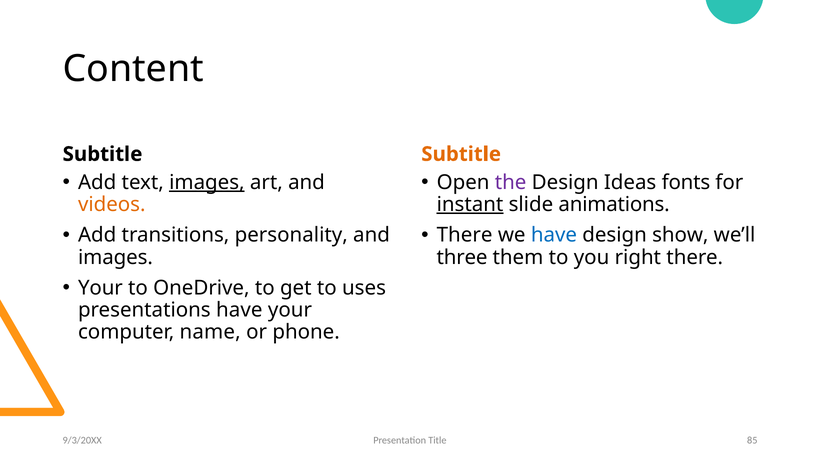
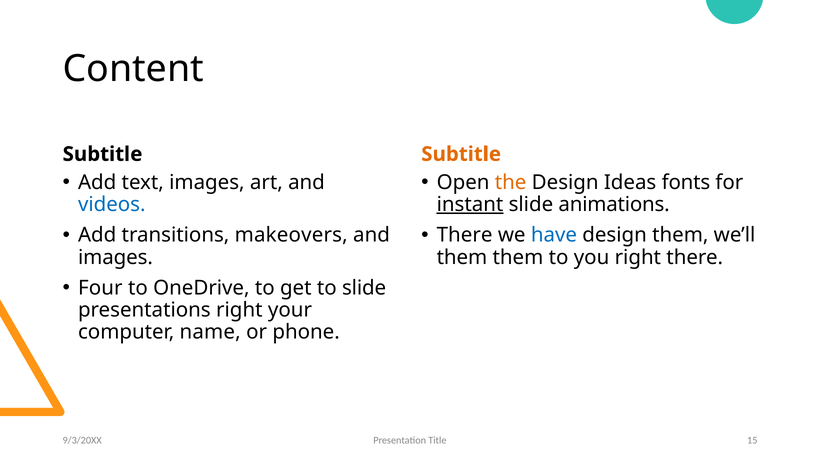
images underline: present -> none (207, 183)
the colour: purple -> orange (511, 183)
videos colour: orange -> blue (112, 205)
personality: personality -> makeovers (291, 235)
design show: show -> them (680, 235)
three: three -> them (462, 257)
Your: Your -> Four (100, 288)
to uses: uses -> slide (364, 288)
presentations have: have -> right (239, 310)
85: 85 -> 15 (752, 440)
